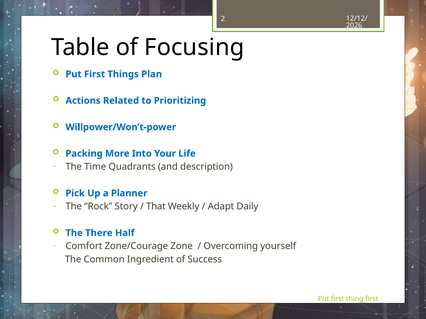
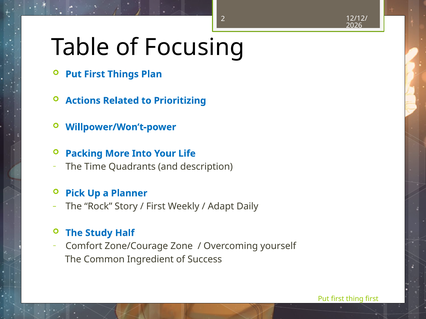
That: That -> First (156, 207)
There: There -> Study (99, 233)
